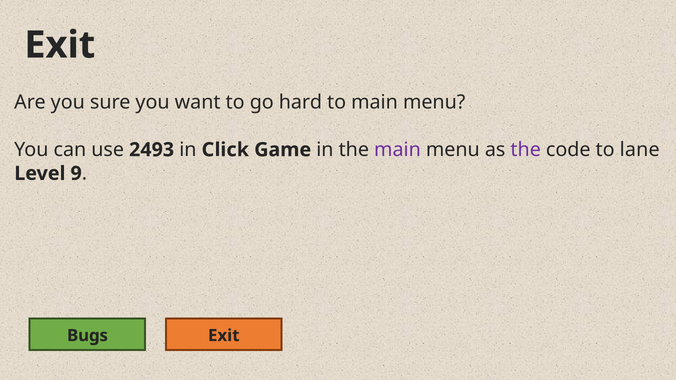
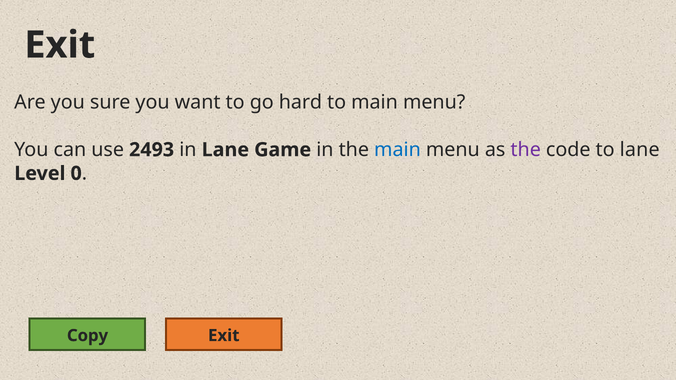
in Click: Click -> Lane (225, 150)
main colour: purple -> blue (397, 150)
9: 9 -> 0 (76, 174)
Bugs: Bugs -> Copy (87, 336)
